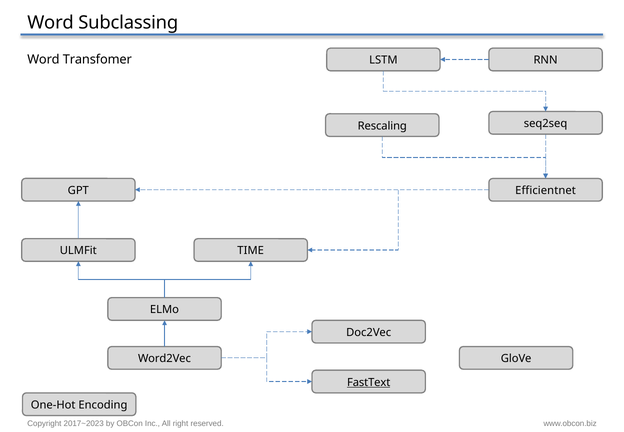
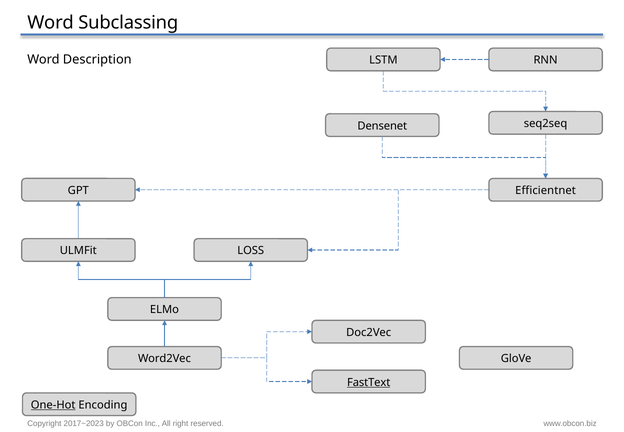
Transfomer: Transfomer -> Description (97, 60)
Rescaling: Rescaling -> Densenet (382, 126)
TIME: TIME -> LOSS (251, 251)
One-Hot underline: none -> present (53, 405)
